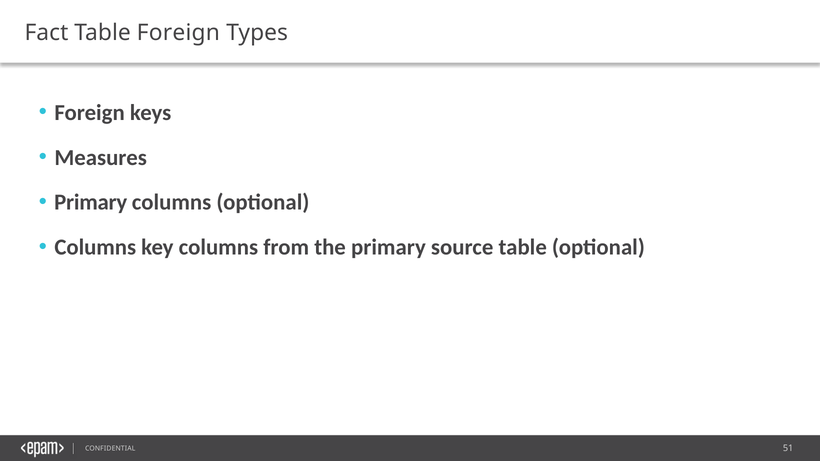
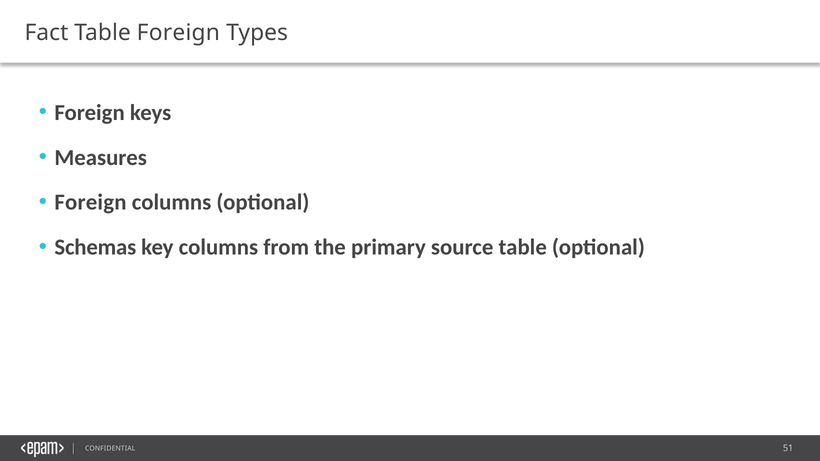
Primary: Primary -> Foreign (90, 203)
Columns: Columns -> Schemas (95, 247)
